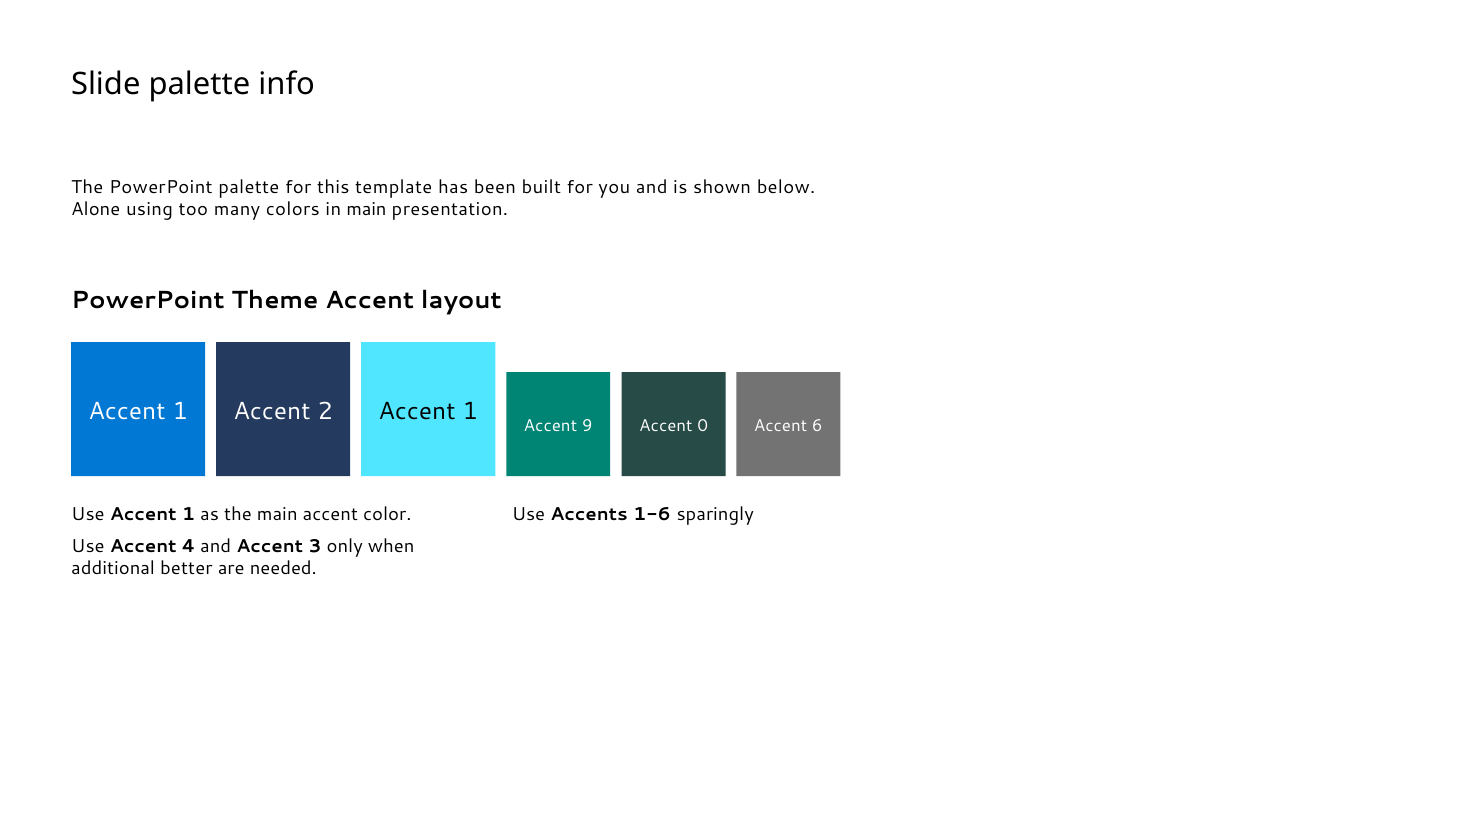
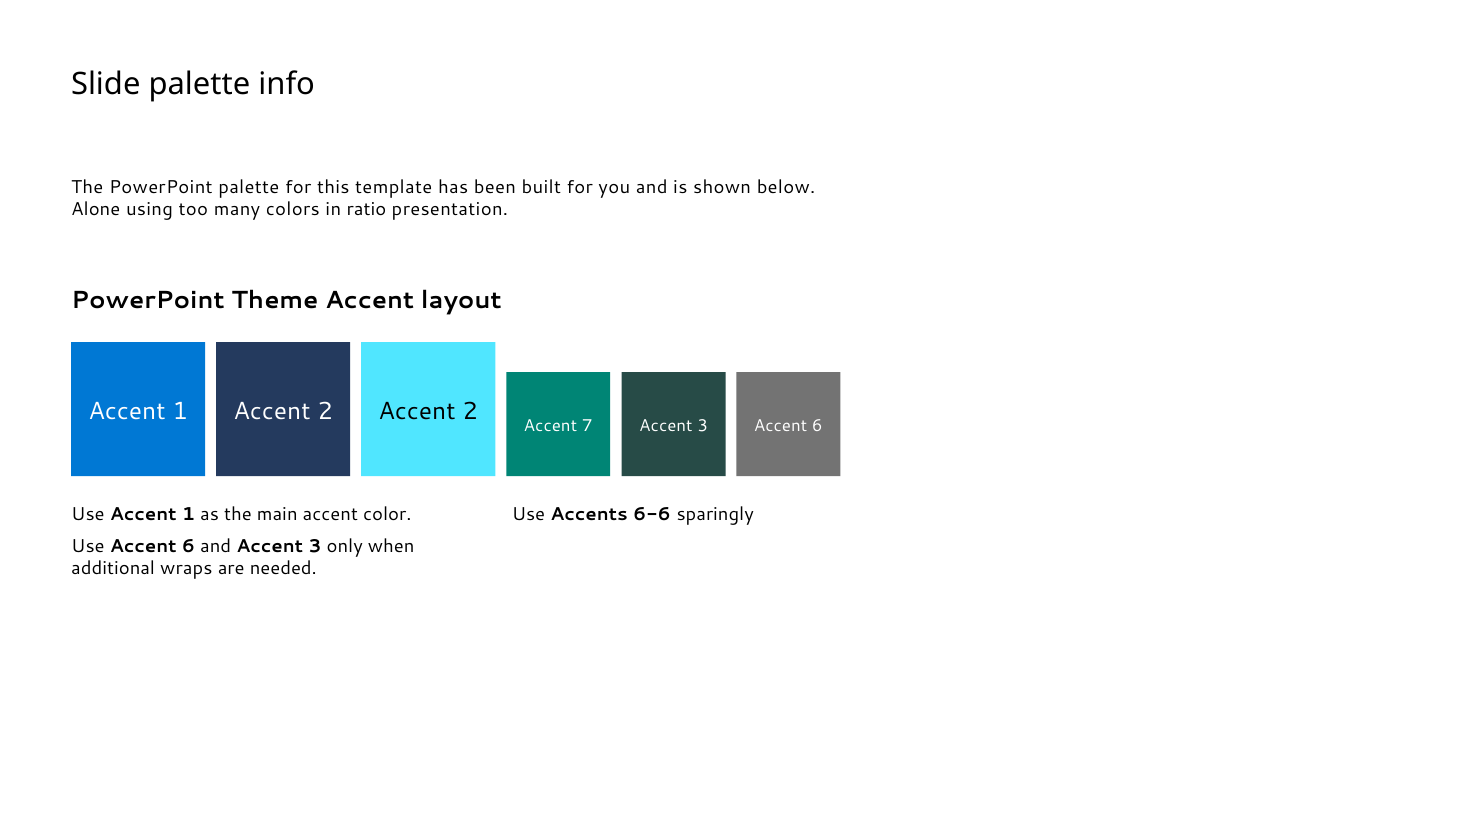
in main: main -> ratio (366, 210)
2 Accent 1: 1 -> 2 (470, 411)
9: 9 -> 7 (587, 425)
0: 0 -> 3 (703, 425)
1-6: 1-6 -> 6-6 (652, 514)
Use Accent 4: 4 -> 6 (188, 546)
better: better -> wraps (186, 568)
